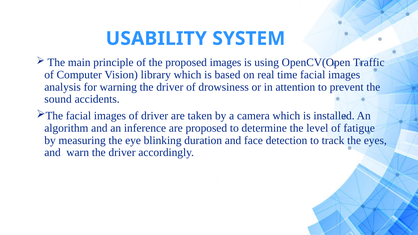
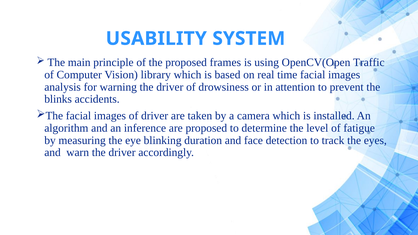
proposed images: images -> frames (225, 62)
sound: sound -> blinks (58, 99)
